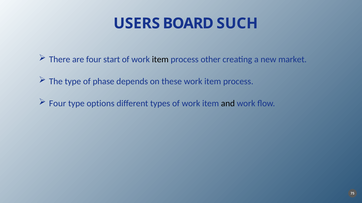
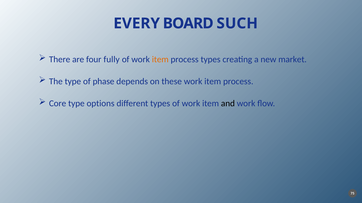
USERS: USERS -> EVERY (137, 23)
start: start -> fully (112, 60)
item colour: black -> orange (160, 60)
process other: other -> types (211, 60)
Four: Four -> Core (58, 104)
